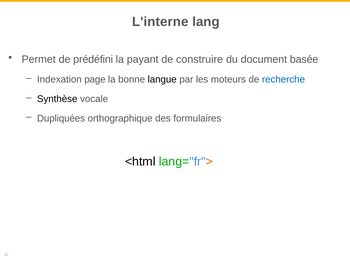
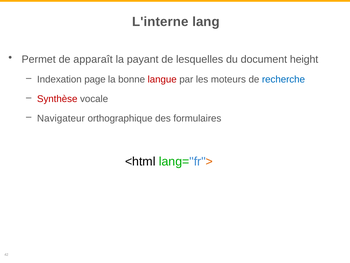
prédéfini: prédéfini -> apparaît (93, 59)
construire: construire -> lesquelles (200, 59)
basée: basée -> height (304, 59)
langue colour: black -> red (162, 79)
Synthèse colour: black -> red (57, 99)
Dupliquées: Dupliquées -> Navigateur (61, 118)
